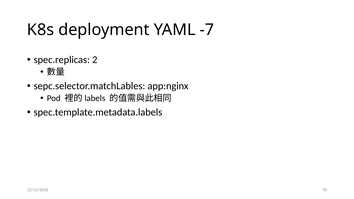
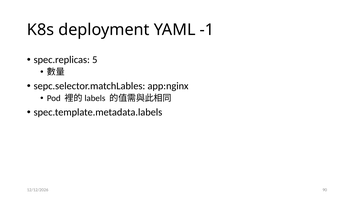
-7: -7 -> -1 (207, 30)
2: 2 -> 5 (95, 60)
